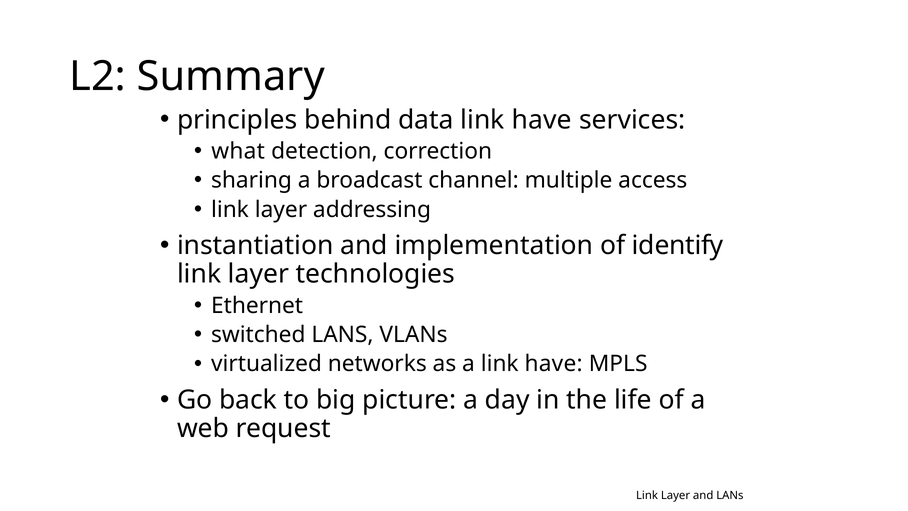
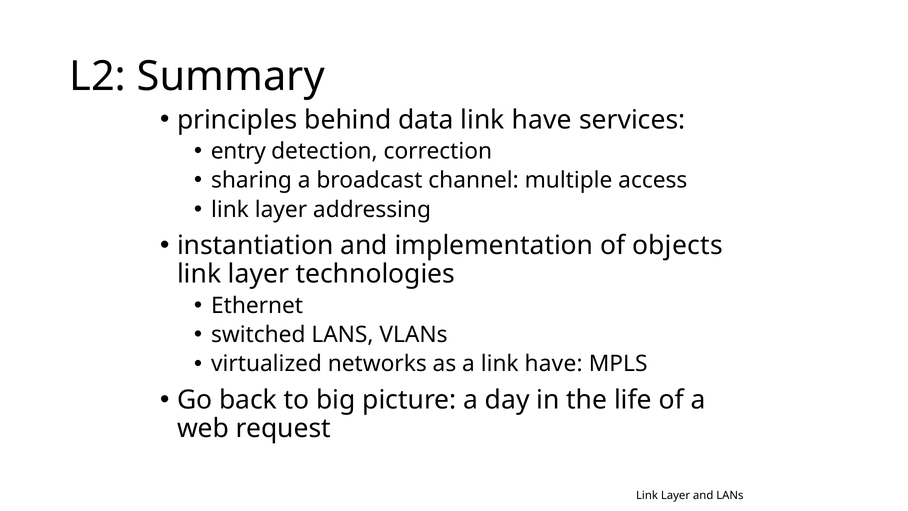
what: what -> entry (238, 151)
identify: identify -> objects (677, 245)
